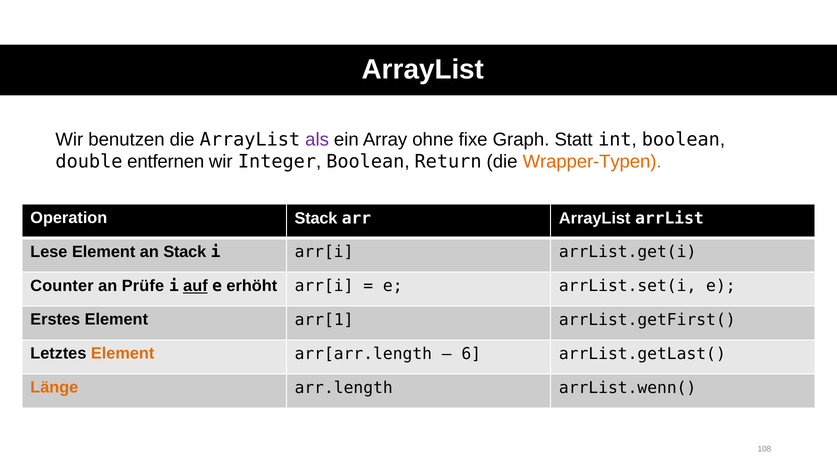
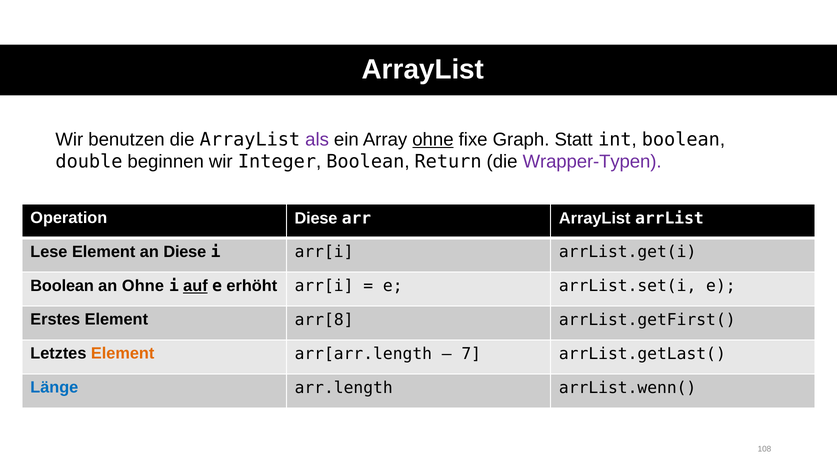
ohne underline: none -> present (433, 139)
entfernen: entfernen -> beginnen (166, 162)
Wrapper-Typen colour: orange -> purple (592, 162)
Operation Stack: Stack -> Diese (316, 218)
an Stack: Stack -> Diese (185, 252)
Counter: Counter -> Boolean (62, 286)
an Prüfe: Prüfe -> Ohne (143, 286)
arr[1: arr[1 -> arr[8 (324, 320)
6: 6 -> 7 (471, 354)
Länge colour: orange -> blue (54, 387)
